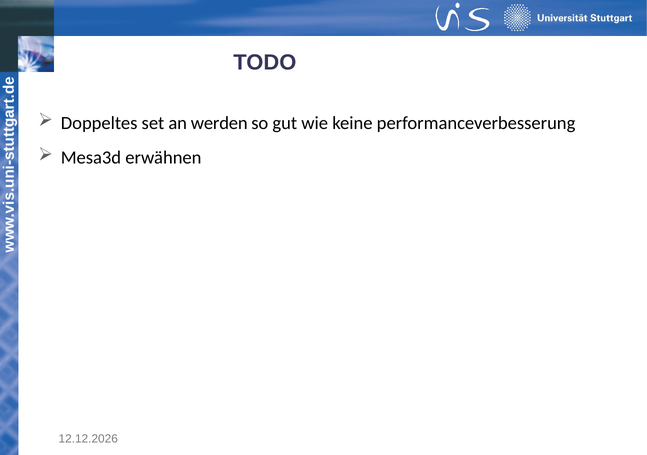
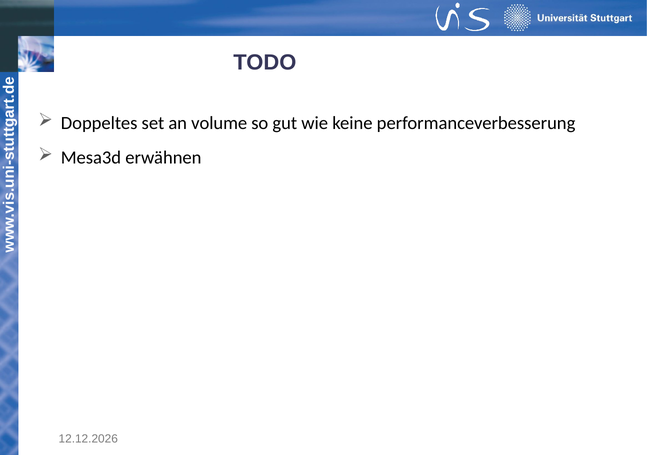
werden: werden -> volume (219, 123)
